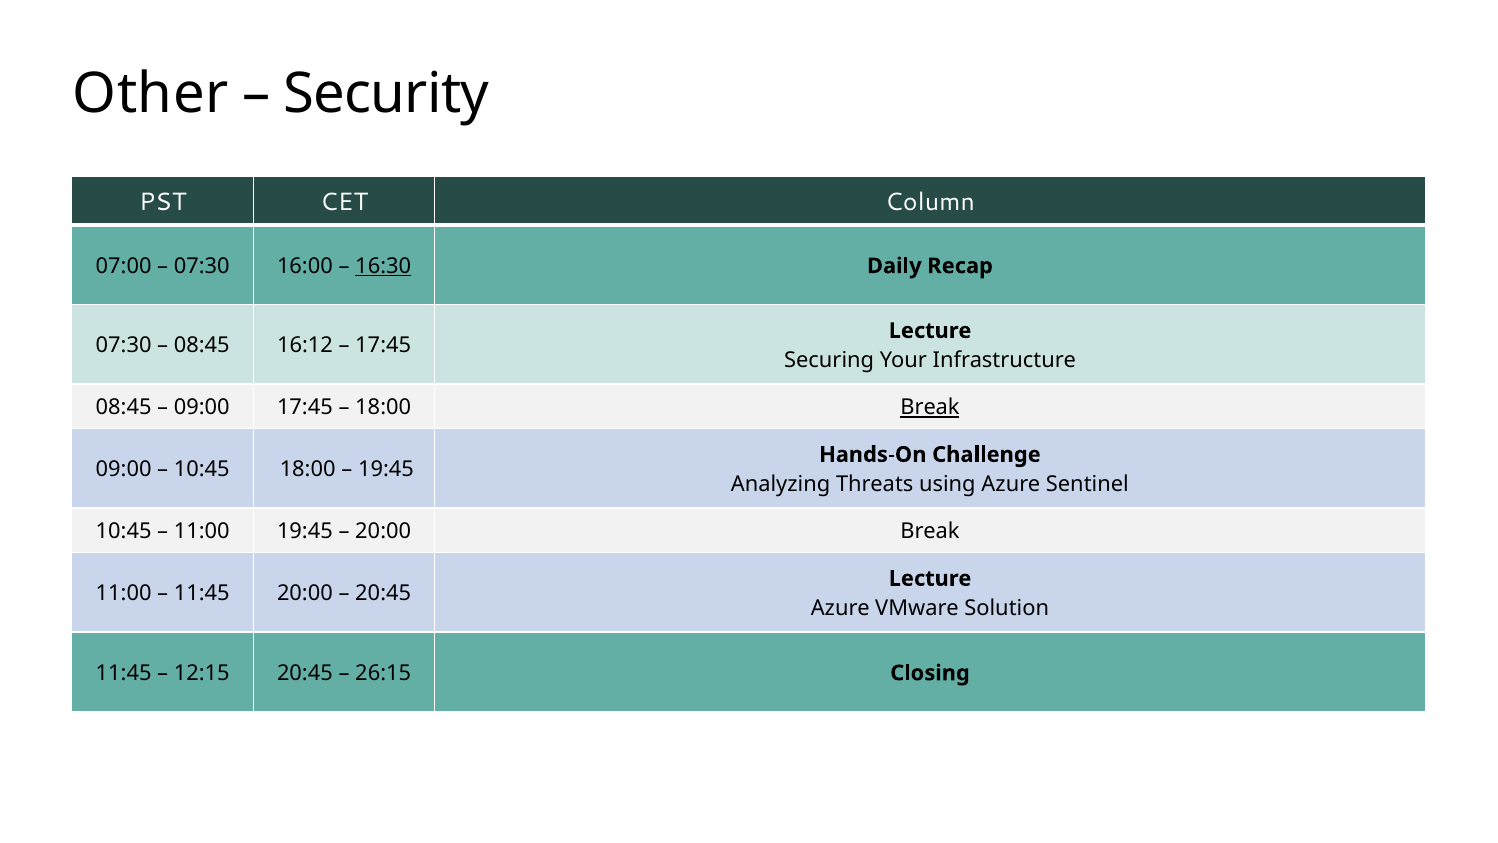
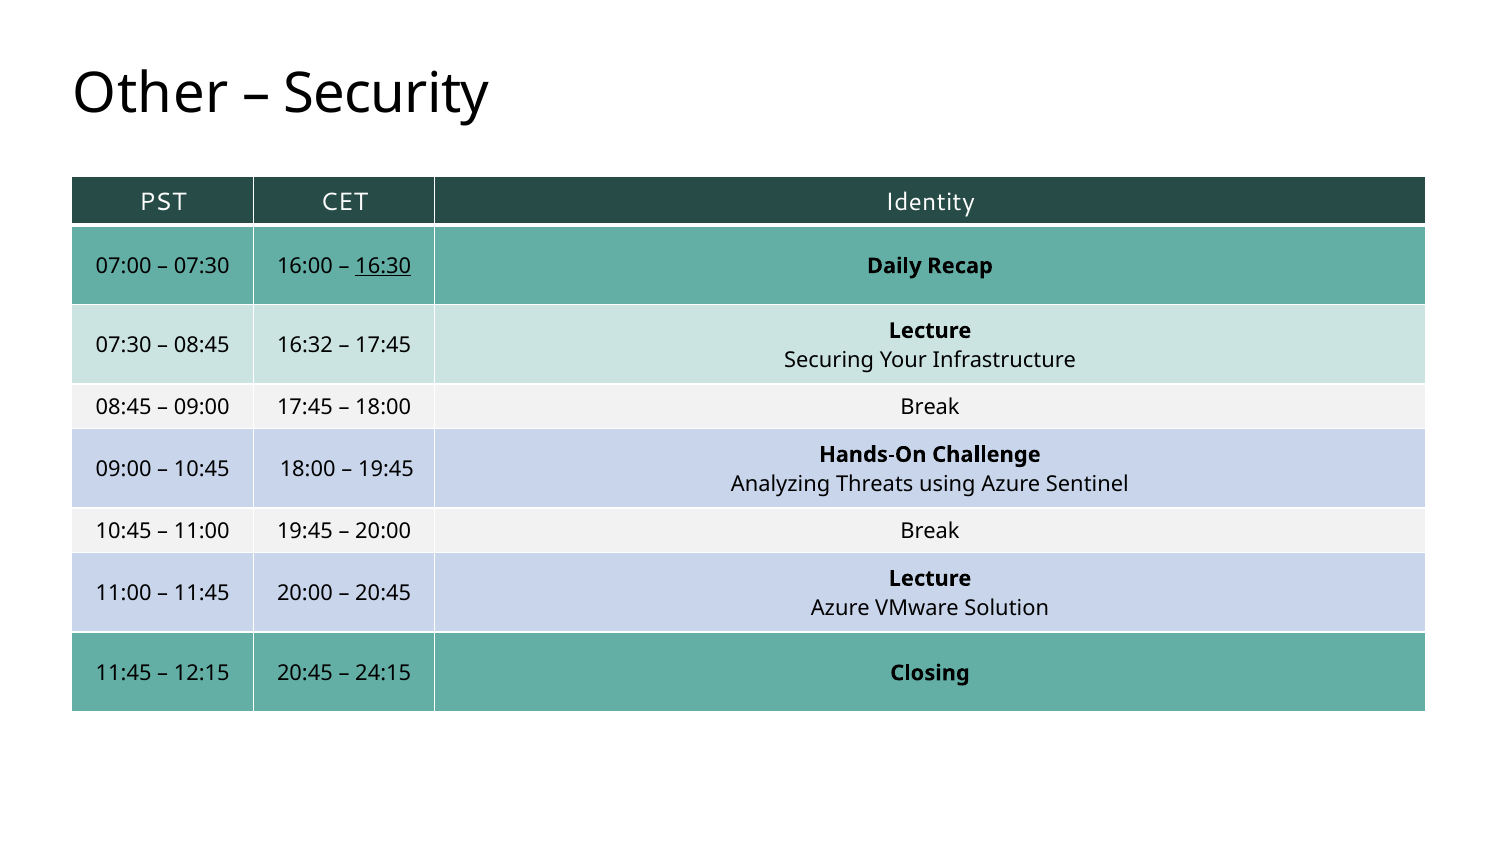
Column: Column -> Identity (930, 202)
16:12: 16:12 -> 16:32 (305, 345)
Break underline: present -> none (930, 407)
26:15: 26:15 -> 24:15 (383, 673)
